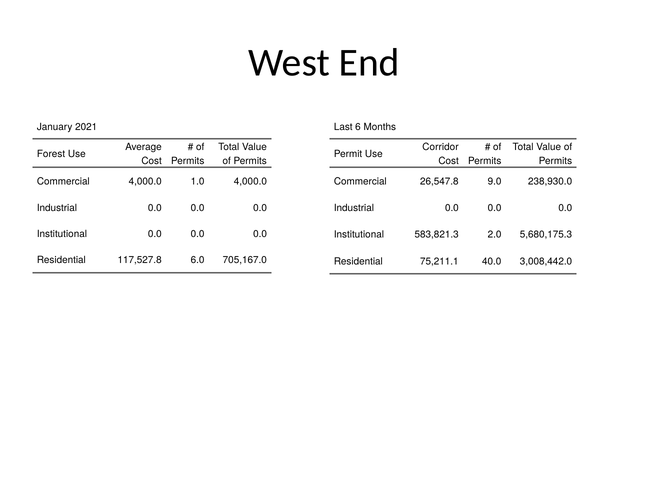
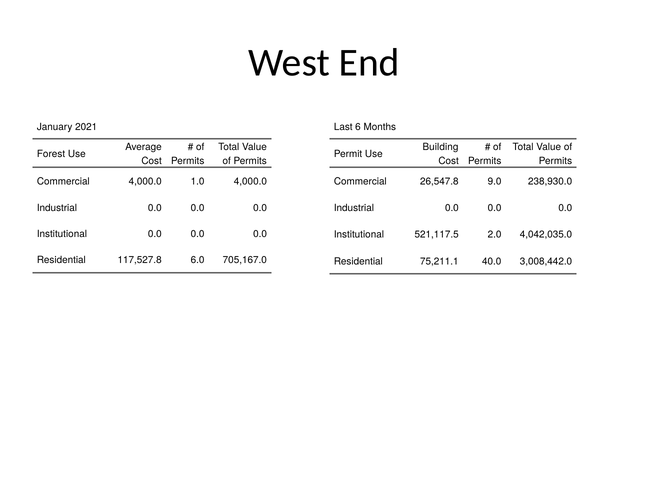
Corridor: Corridor -> Building (440, 147)
583,821.3: 583,821.3 -> 521,117.5 (437, 234)
5,680,175.3: 5,680,175.3 -> 4,042,035.0 (546, 234)
